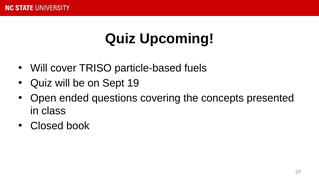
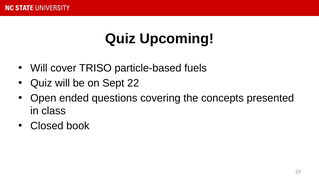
19: 19 -> 22 (133, 83)
